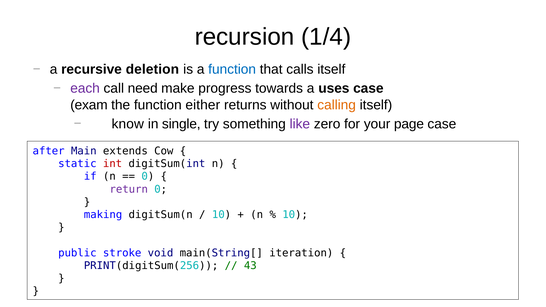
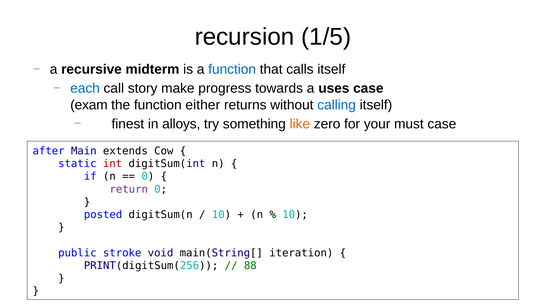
1/4: 1/4 -> 1/5 (326, 37)
deletion: deletion -> midterm (152, 69)
each colour: purple -> blue (85, 89)
need: need -> story (143, 89)
calling colour: orange -> blue (337, 105)
know: know -> finest (128, 124)
single: single -> alloys (181, 124)
like colour: purple -> orange (300, 124)
page: page -> must (409, 124)
making: making -> posted (103, 215)
43: 43 -> 88 (250, 266)
